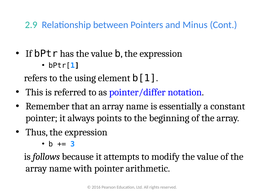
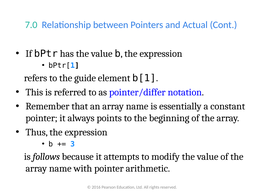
2.9: 2.9 -> 7.0 (31, 25)
Minus: Minus -> Actual (195, 25)
using: using -> guide (85, 78)
